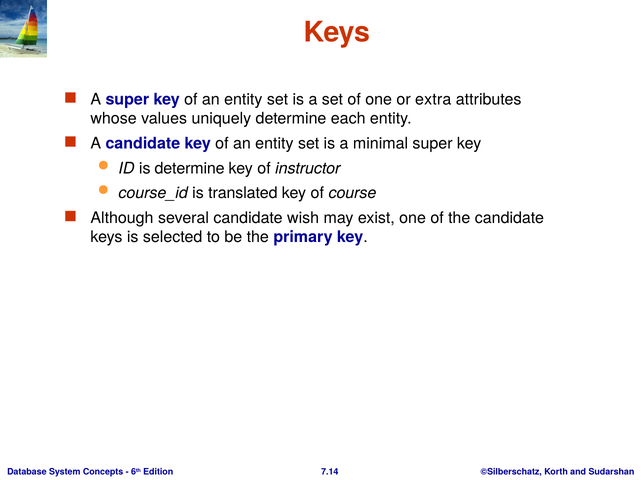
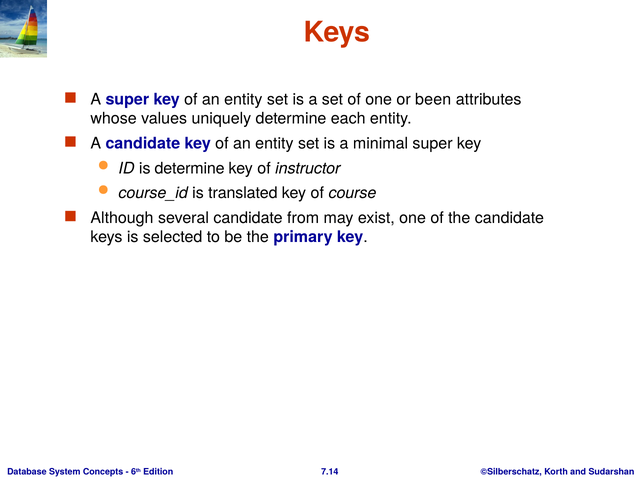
extra: extra -> been (433, 100)
wish: wish -> from (303, 218)
